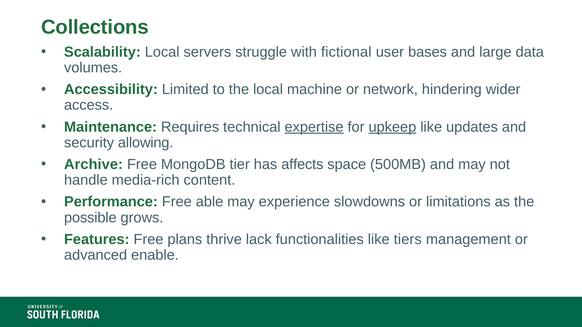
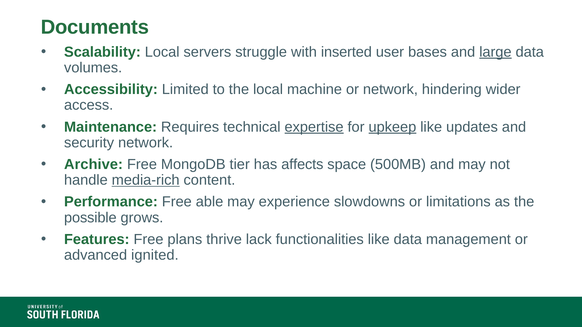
Collections: Collections -> Documents (95, 27)
fictional: fictional -> inserted (346, 52)
large underline: none -> present (495, 52)
security allowing: allowing -> network (146, 143)
media-rich underline: none -> present (146, 180)
like tiers: tiers -> data (408, 240)
enable: enable -> ignited (155, 255)
